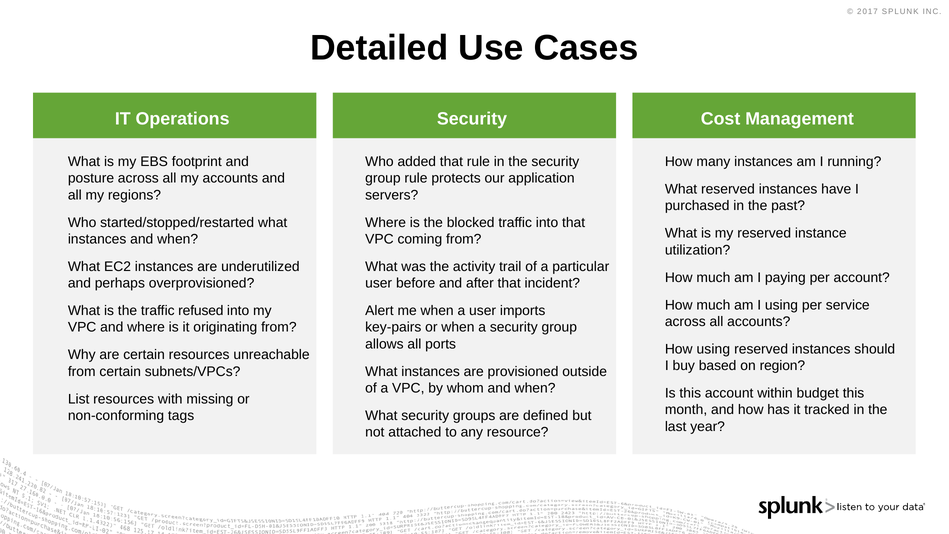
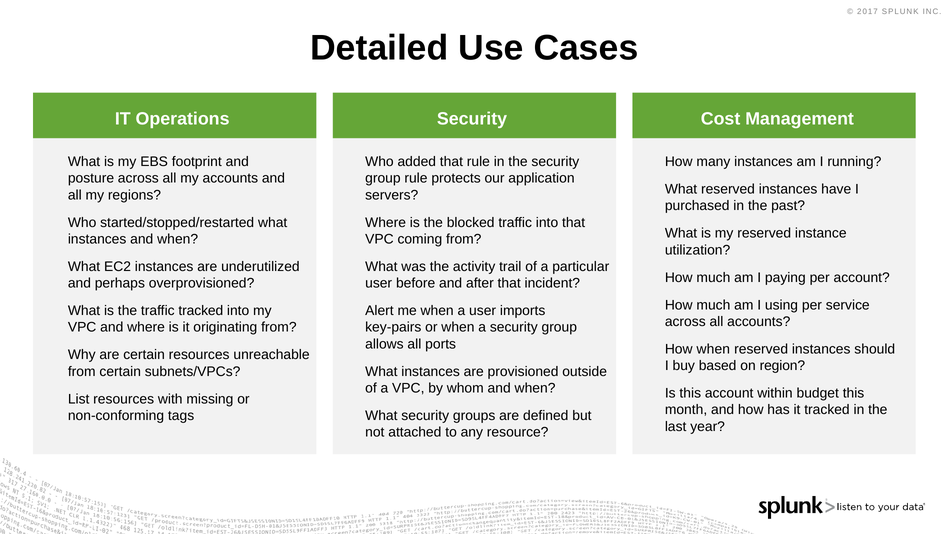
traffic refused: refused -> tracked (201, 311)
How using: using -> when (713, 349)
